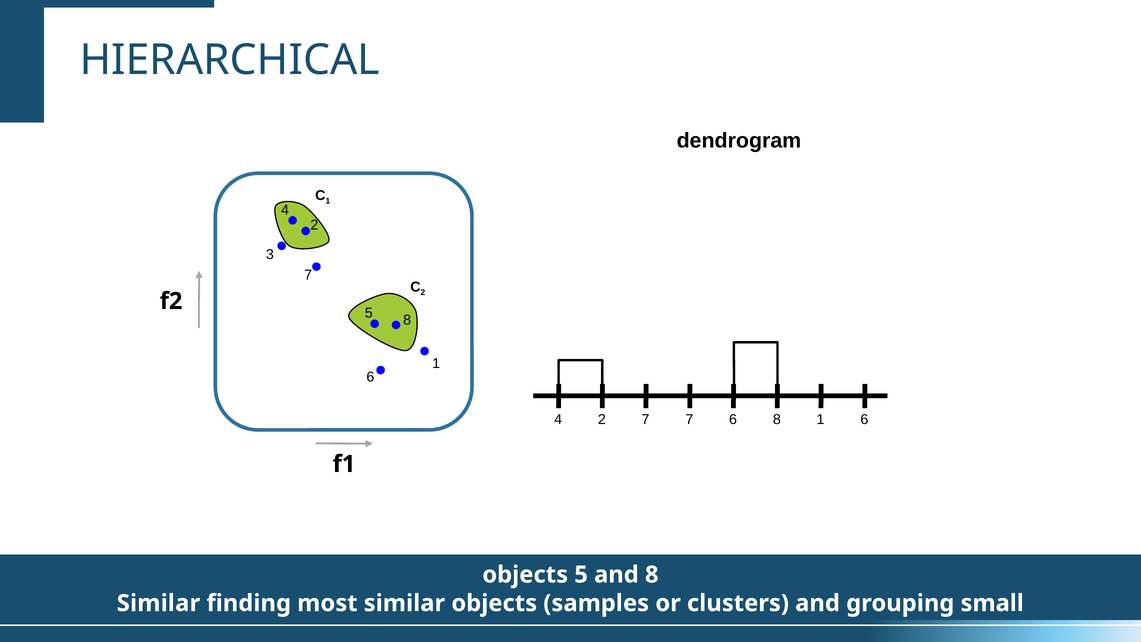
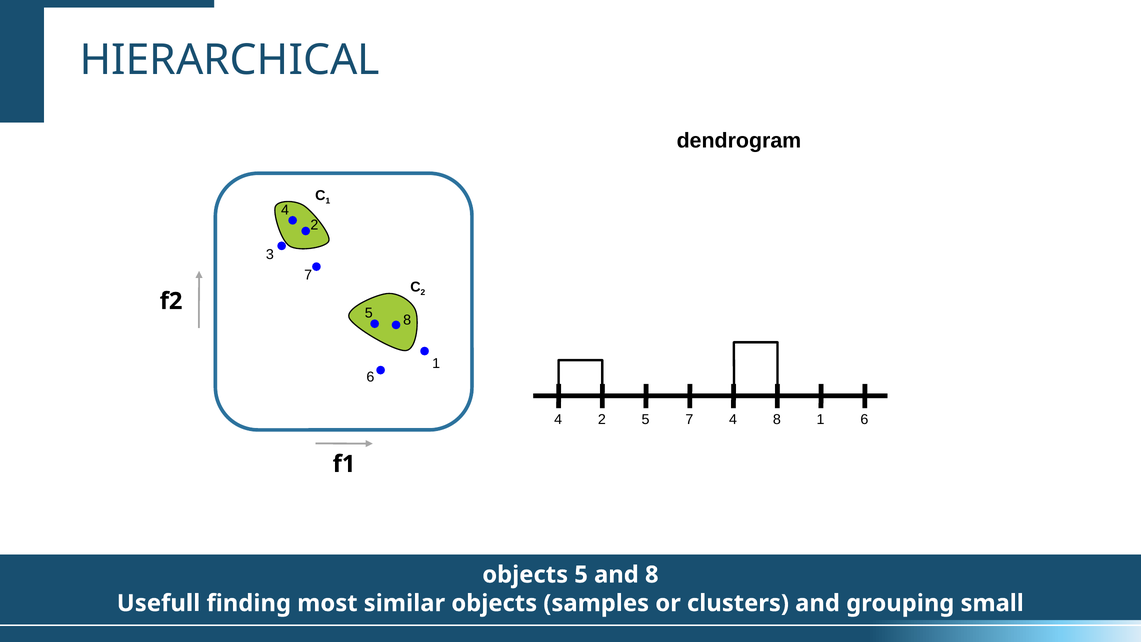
7: 7 -> 5 (646, 420)
7 6: 6 -> 4 (733, 420)
Similar: Similar -> Usefull (158, 603)
